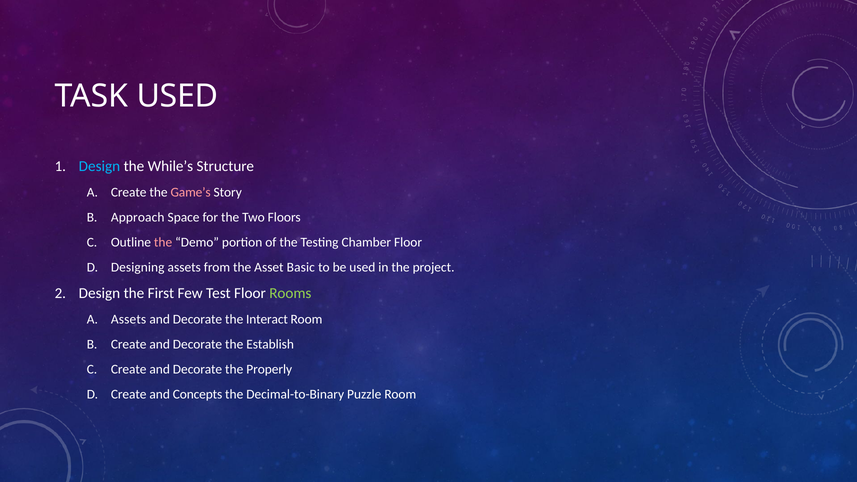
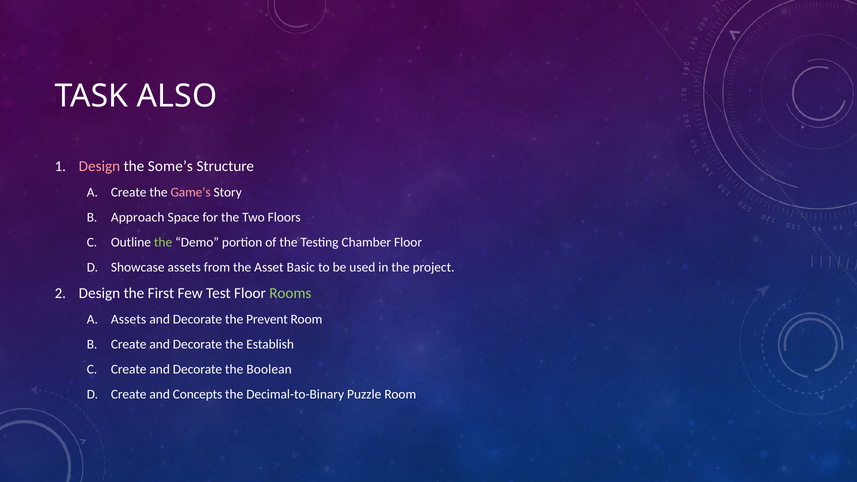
TASK USED: USED -> ALSO (177, 96)
Design colour: light blue -> pink (99, 166)
While’s: While’s -> Some’s (170, 166)
the colour: pink -> light green (163, 242)
Designing: Designing -> Showcase (138, 267)
Interact: Interact -> Prevent (267, 319)
Properly: Properly -> Boolean (269, 369)
